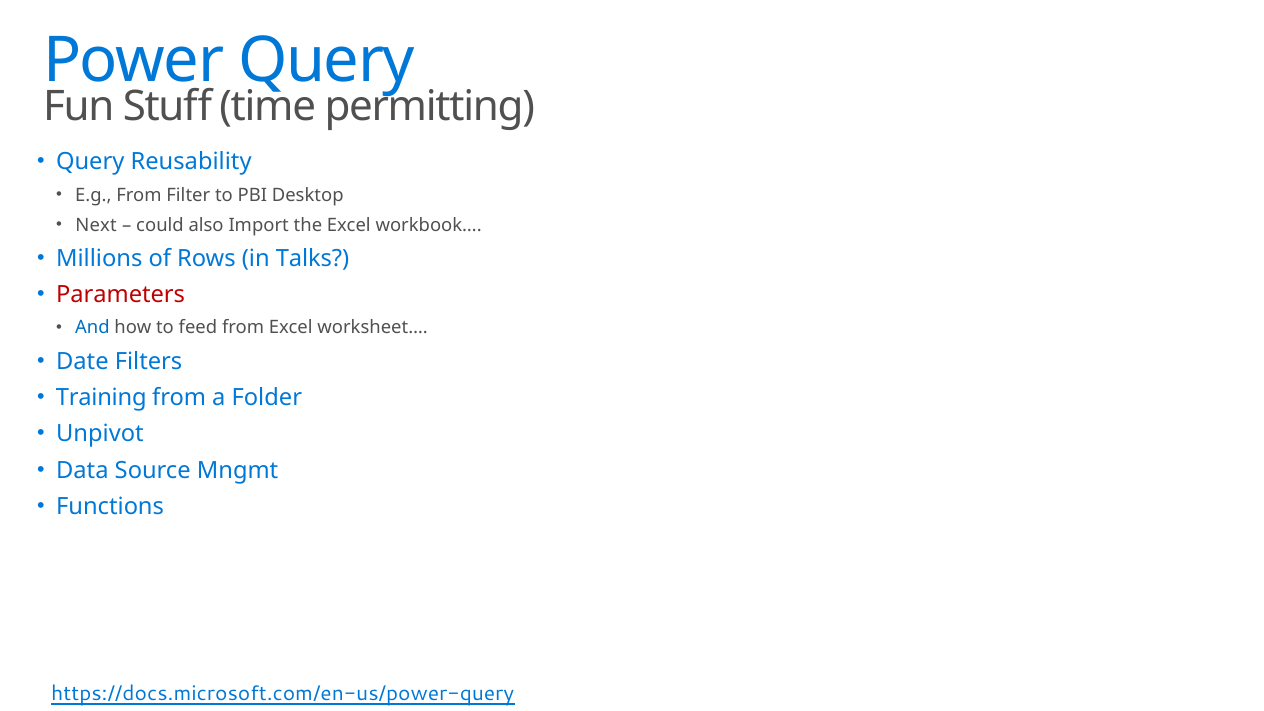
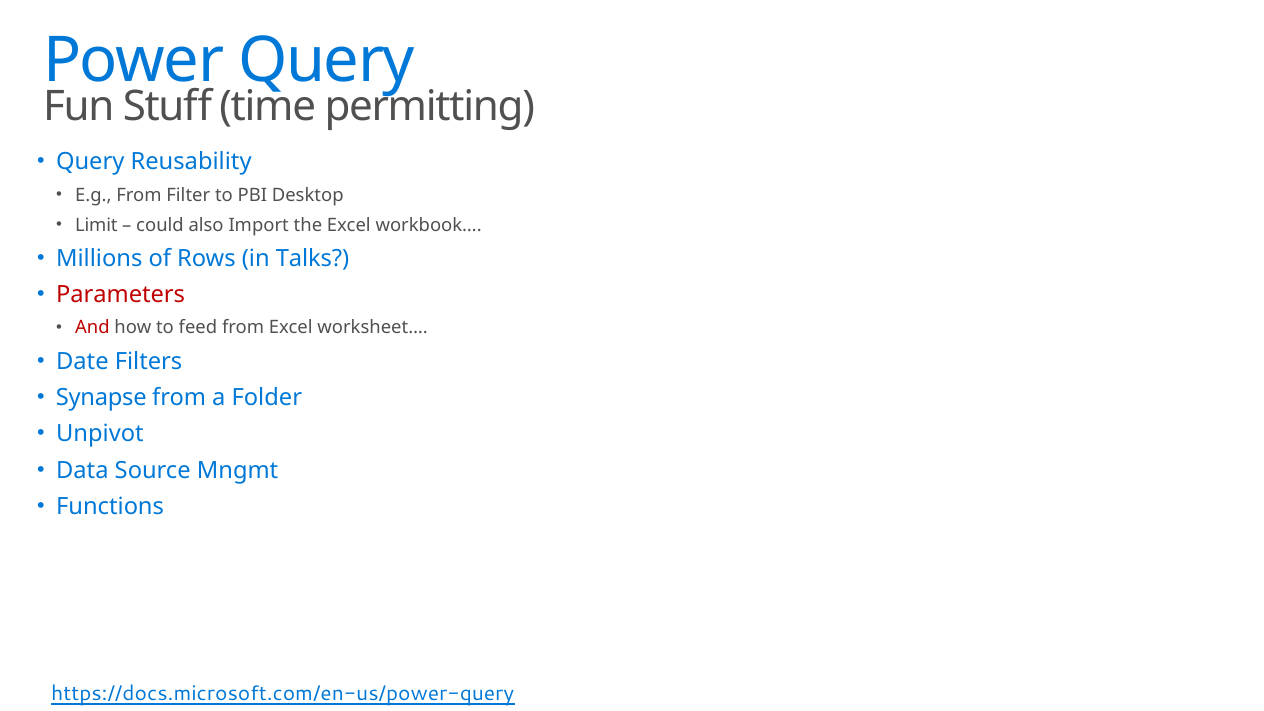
Next: Next -> Limit (96, 225)
And colour: blue -> red (92, 328)
Training: Training -> Synapse (101, 398)
